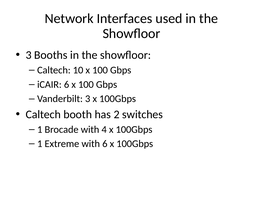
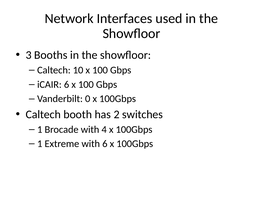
Vanderbilt 3: 3 -> 0 (88, 99)
